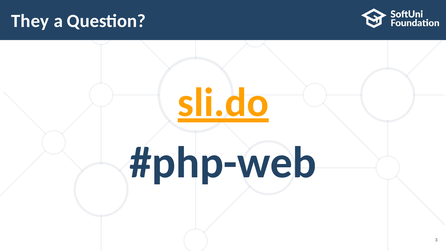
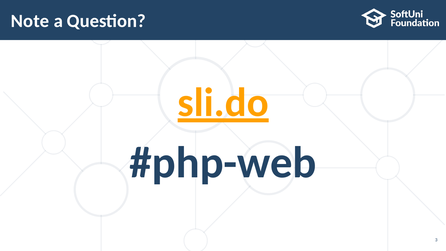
They: They -> Note (30, 21)
